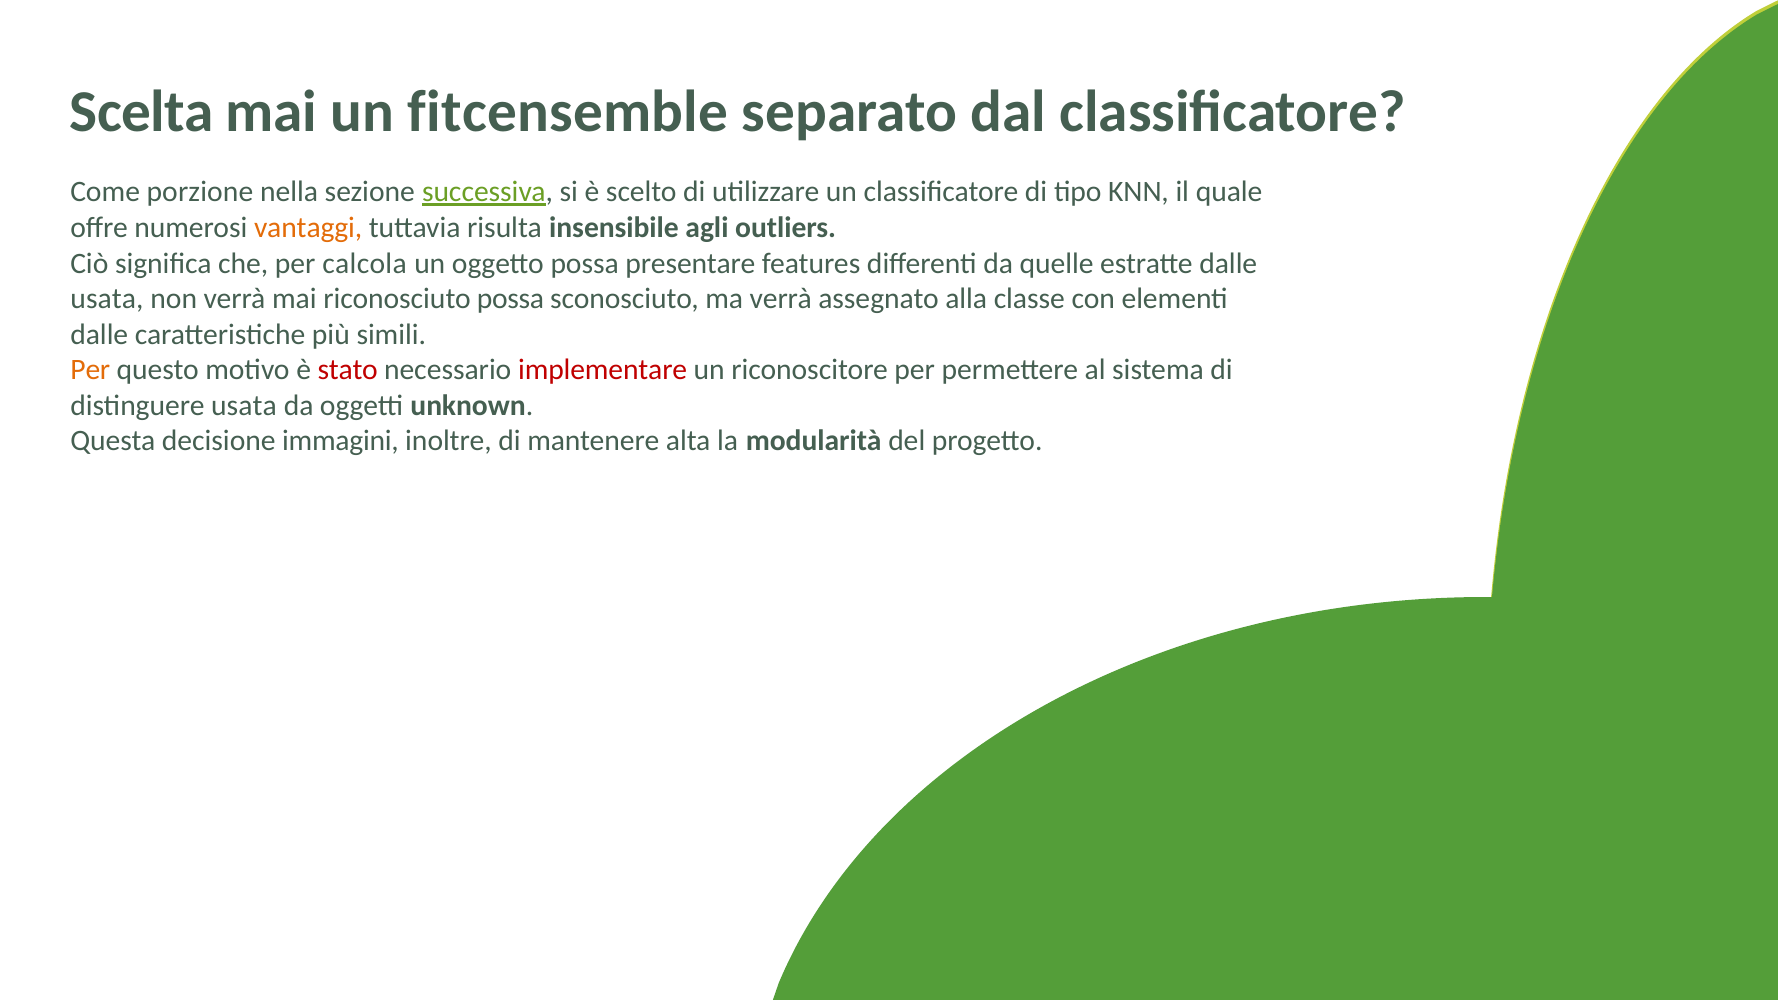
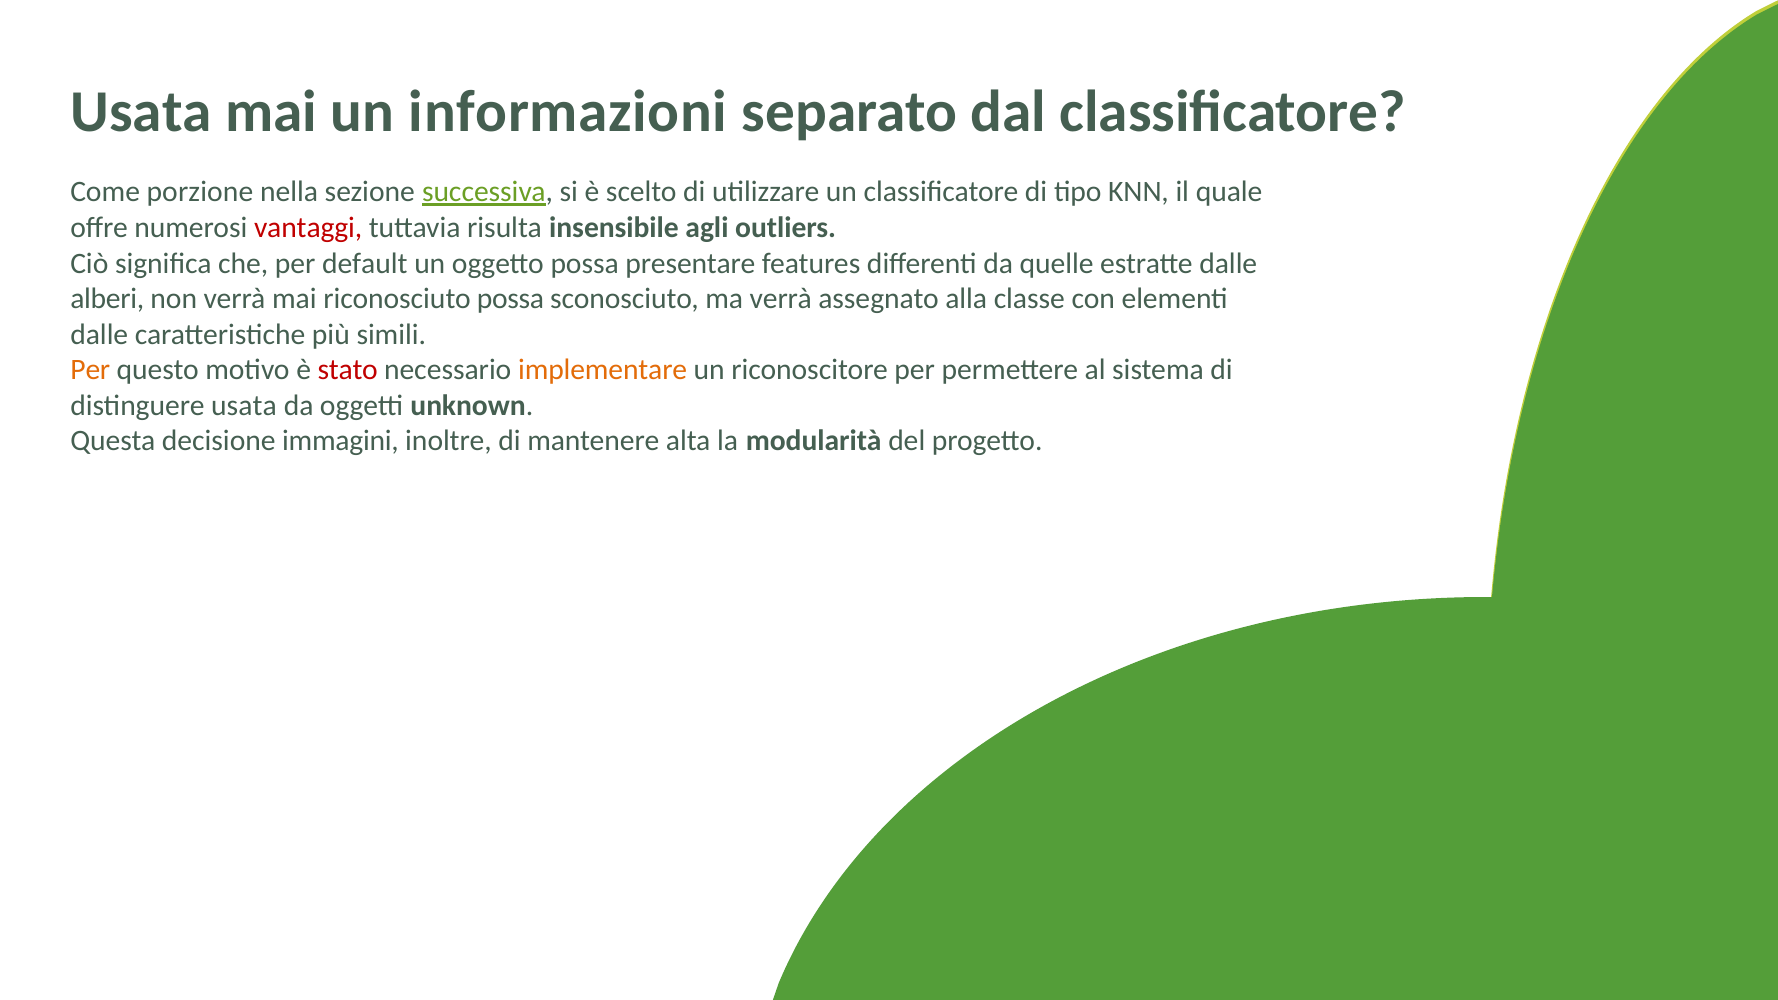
Scelta: Scelta -> Usata (141, 112)
fitcensemble: fitcensemble -> informazioni (568, 112)
vantaggi colour: orange -> red (308, 228)
calcola: calcola -> default (365, 263)
usata: usata -> alberi (107, 299)
implementare colour: red -> orange (603, 370)
